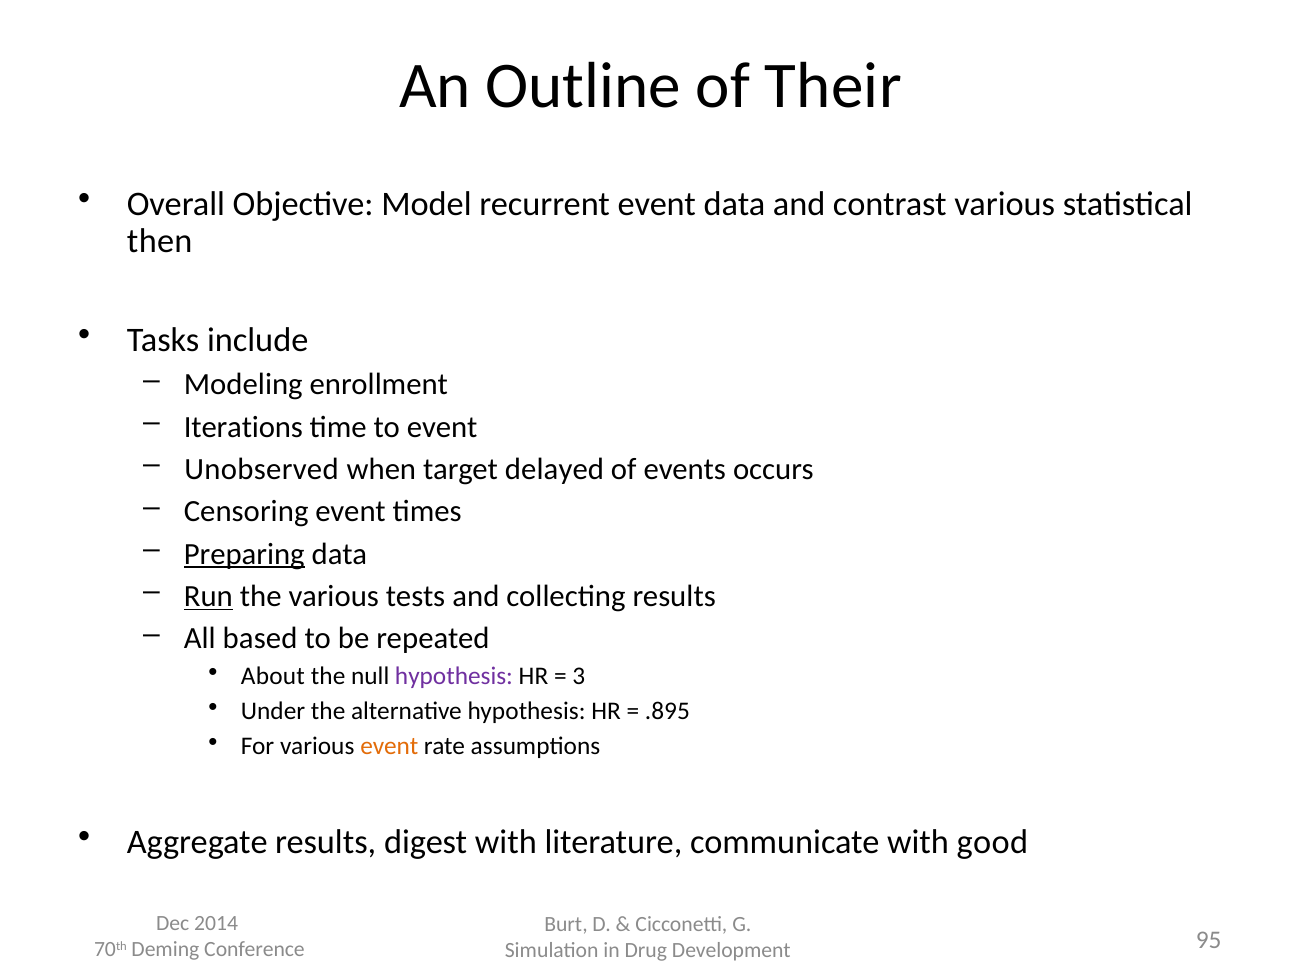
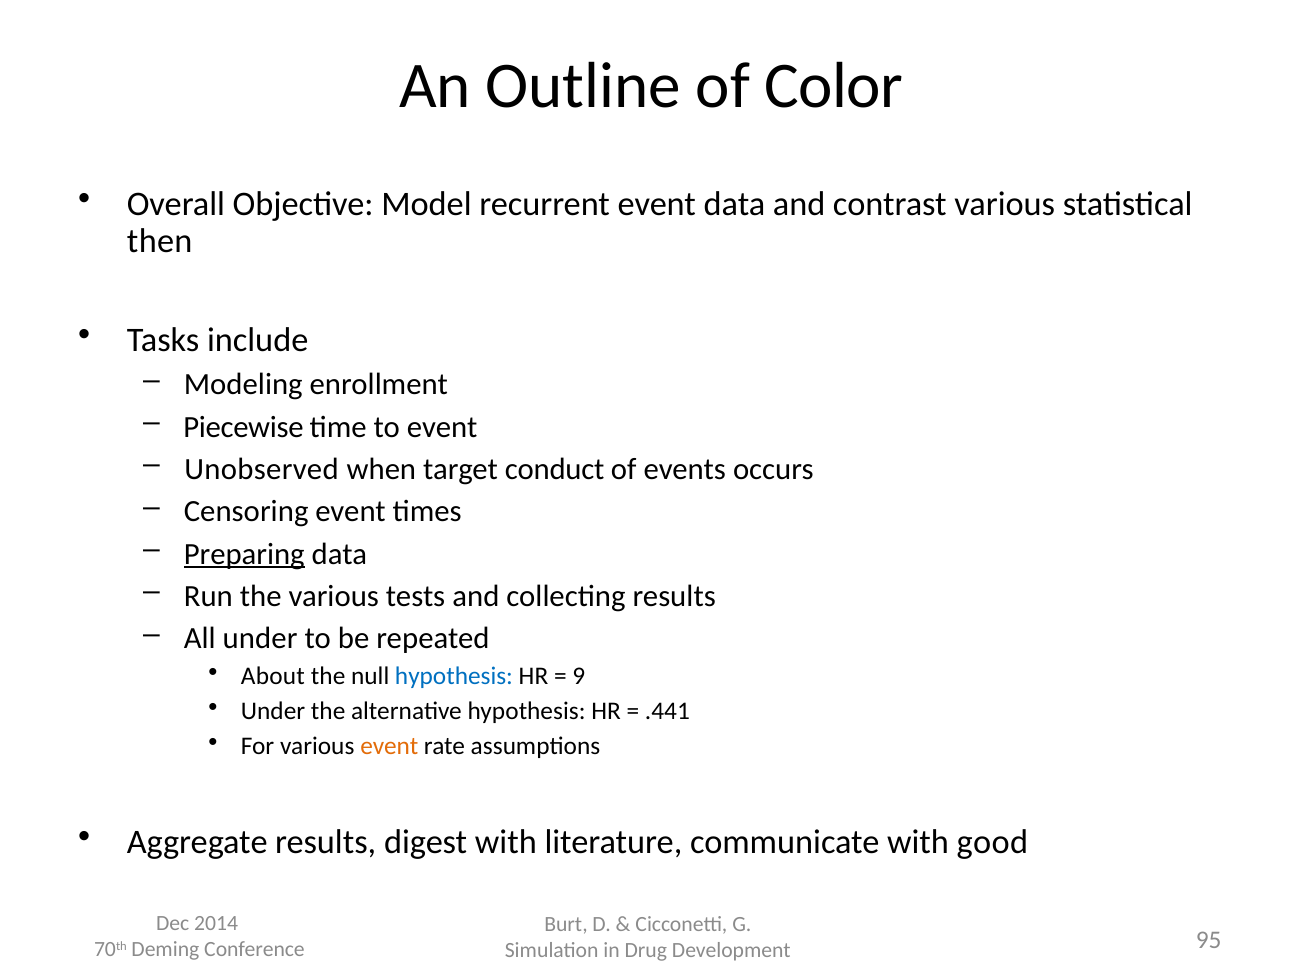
Their: Their -> Color (834, 86)
Iterations: Iterations -> Piecewise (243, 427)
delayed: delayed -> conduct (555, 469)
Run underline: present -> none (208, 596)
All based: based -> under (260, 638)
hypothesis colour: purple -> blue (454, 676)
3: 3 -> 9 (579, 676)
.895: .895 -> .441 (667, 711)
